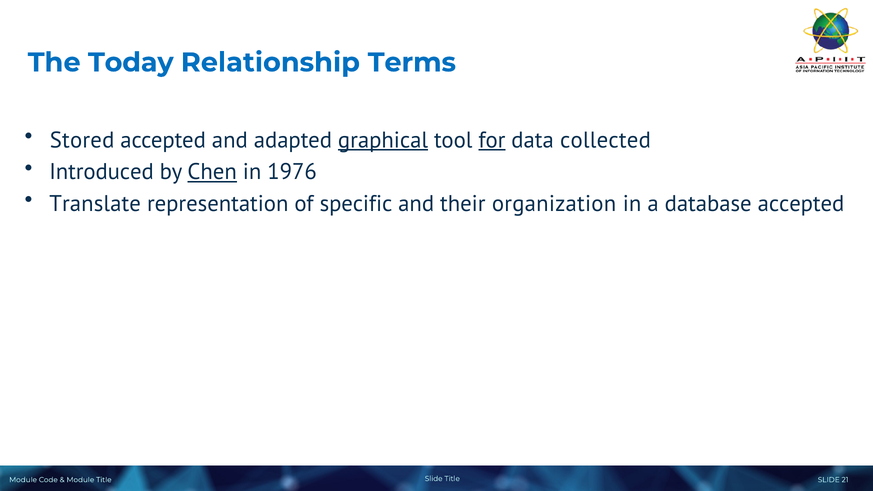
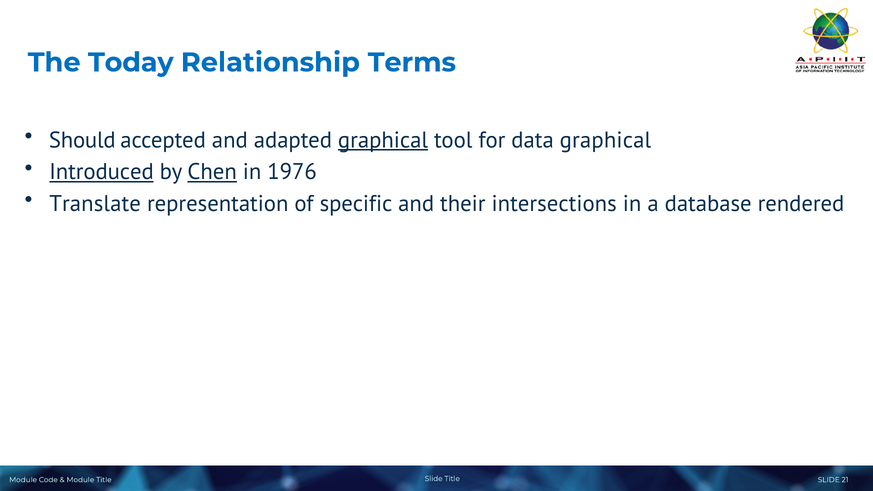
Stored: Stored -> Should (82, 140)
for underline: present -> none (492, 140)
data collected: collected -> graphical (605, 140)
Introduced underline: none -> present (102, 172)
organization: organization -> intersections (554, 204)
database accepted: accepted -> rendered (801, 204)
